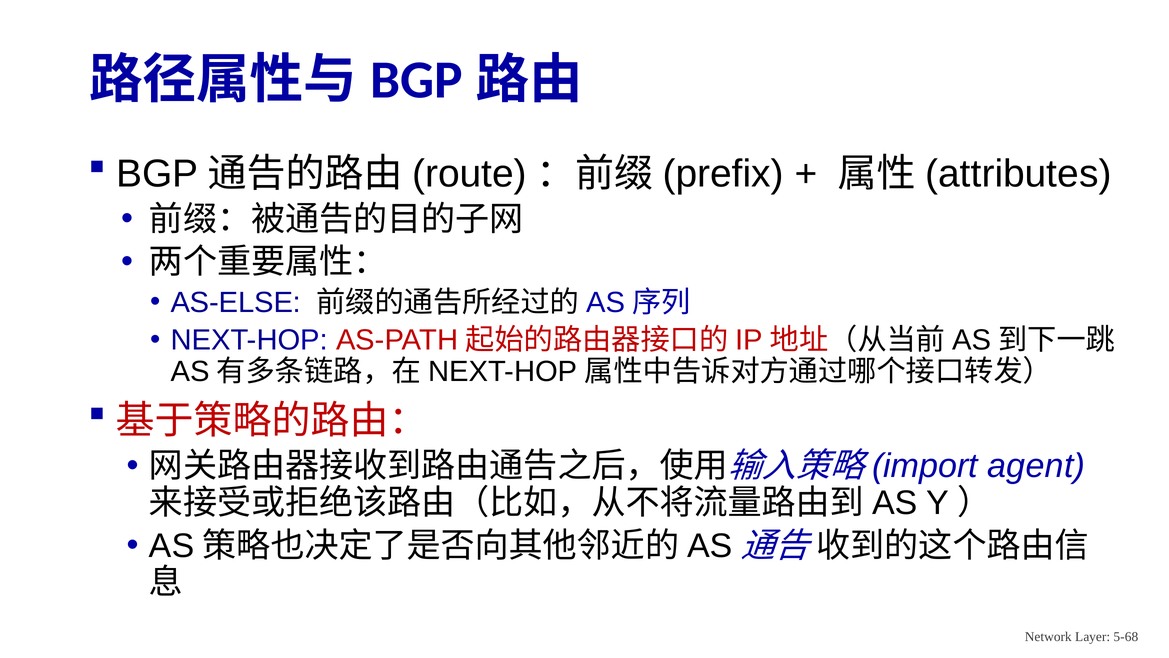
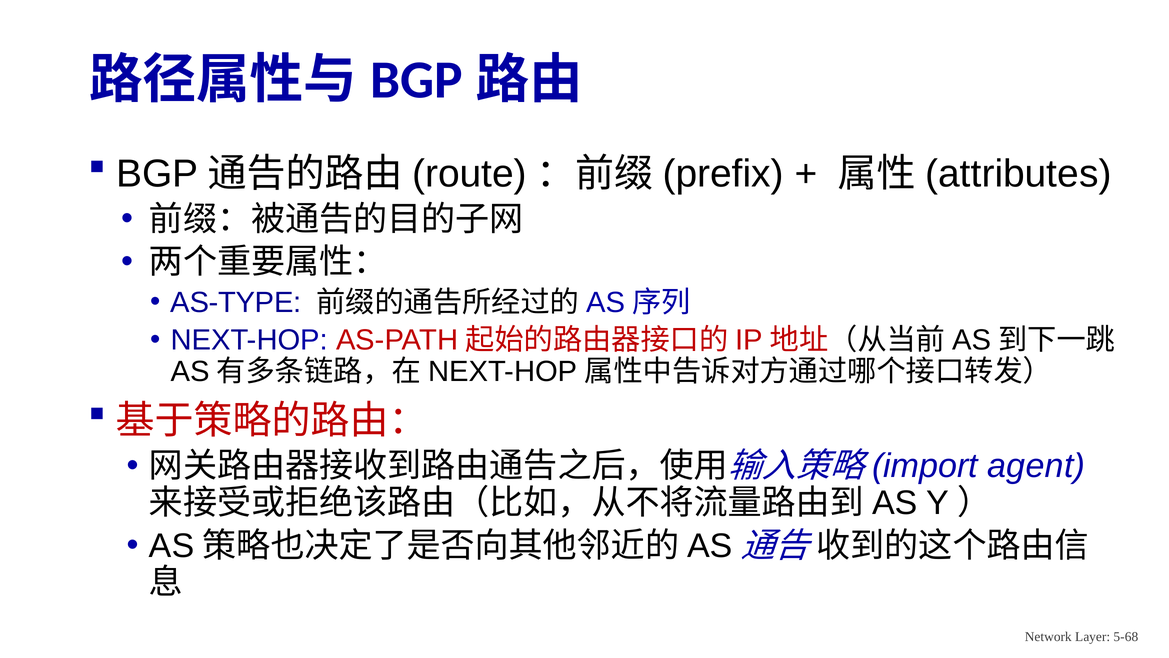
AS-ELSE: AS-ELSE -> AS-TYPE (236, 302)
